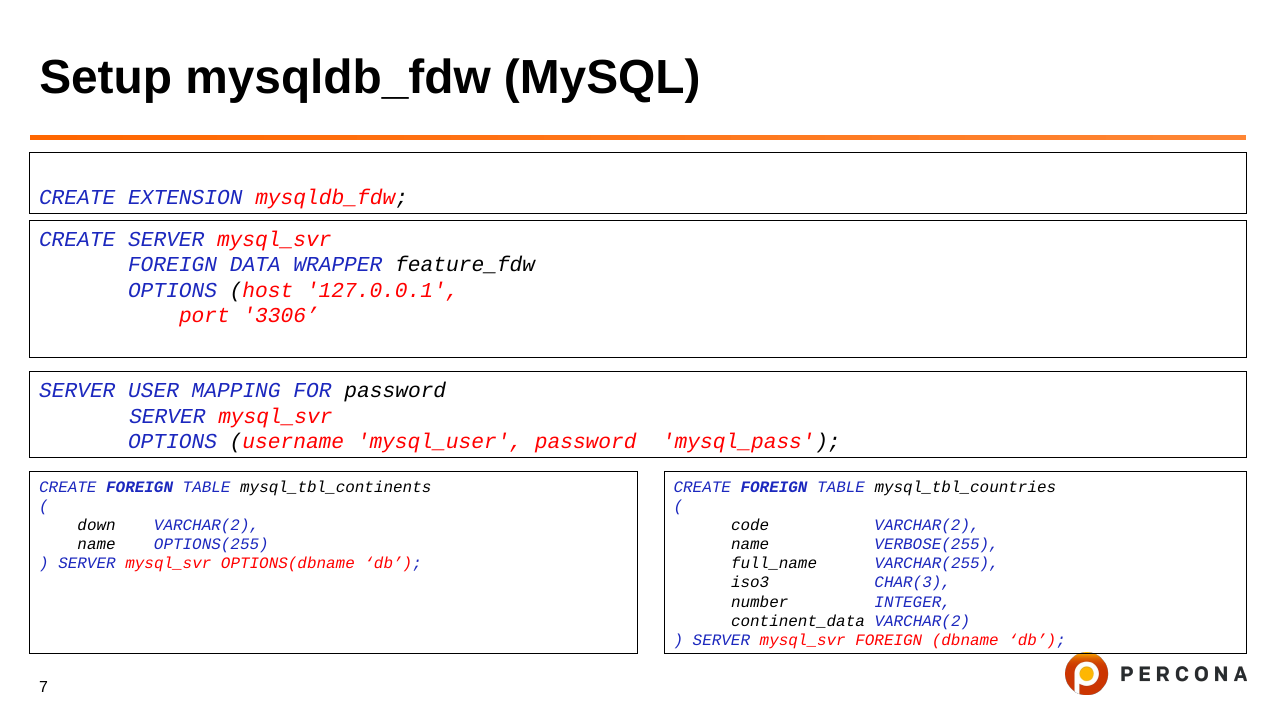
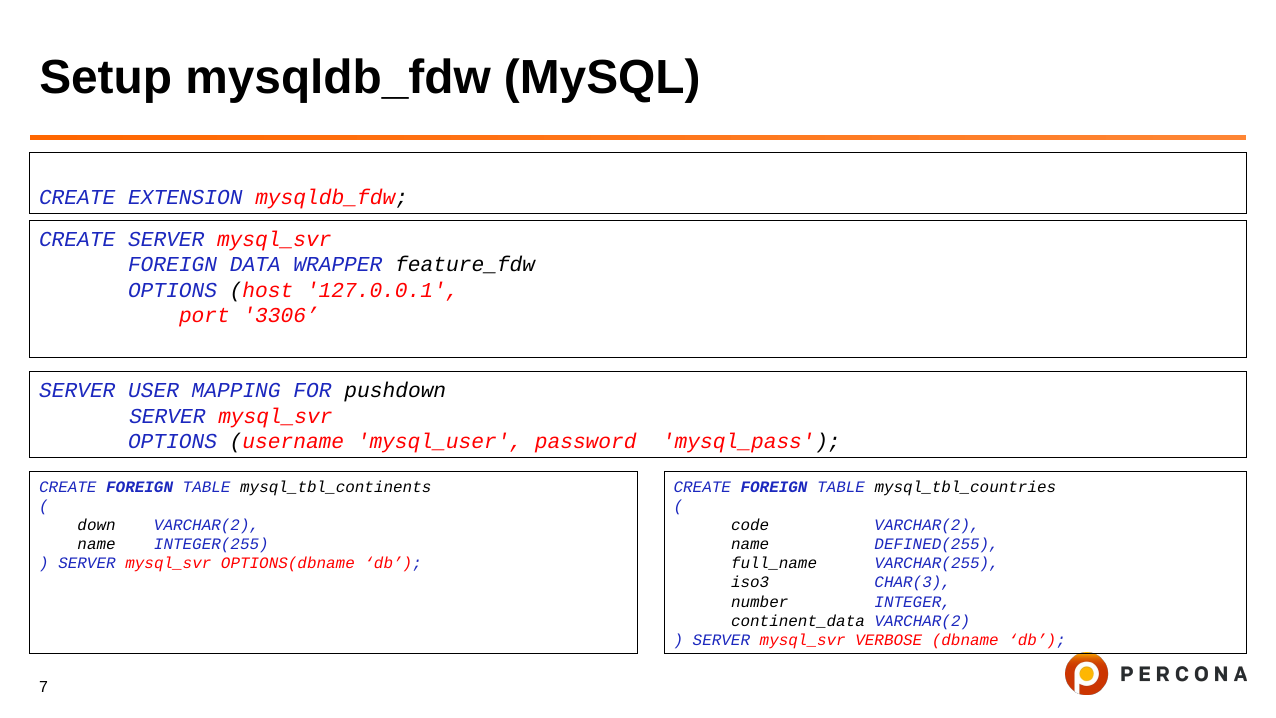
FOR password: password -> pushdown (395, 391)
OPTIONS(255: OPTIONS(255 -> INTEGER(255 (211, 544)
VERBOSE(255: VERBOSE(255 -> DEFINED(255 (937, 544)
FOREIGN: FOREIGN -> VERBOSE (889, 640)
